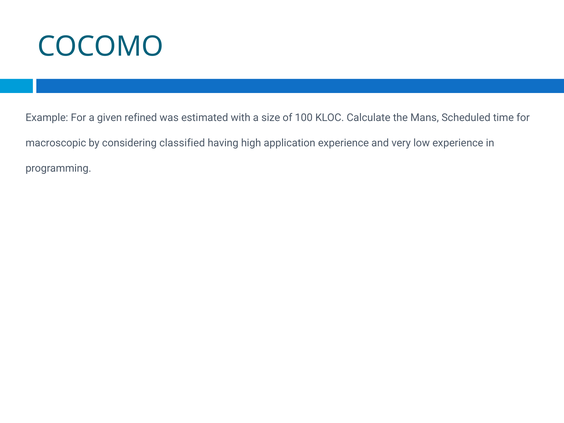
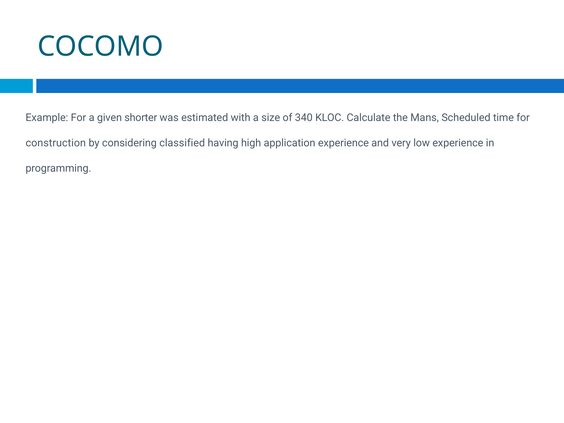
refined: refined -> shorter (141, 118)
100: 100 -> 340 (304, 118)
macroscopic: macroscopic -> construction (56, 143)
